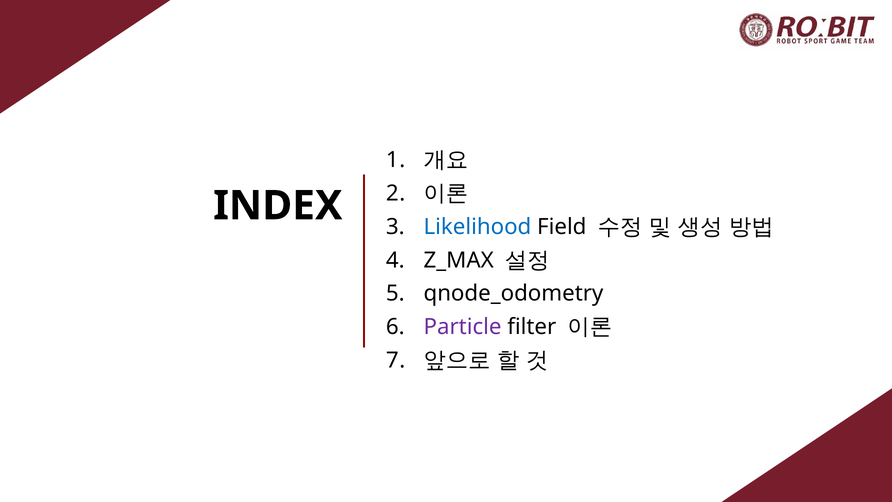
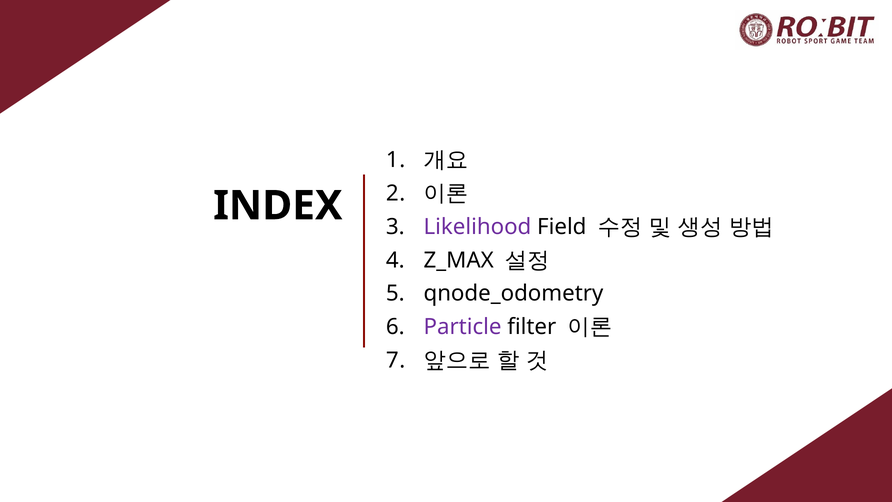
Likelihood colour: blue -> purple (477, 227)
